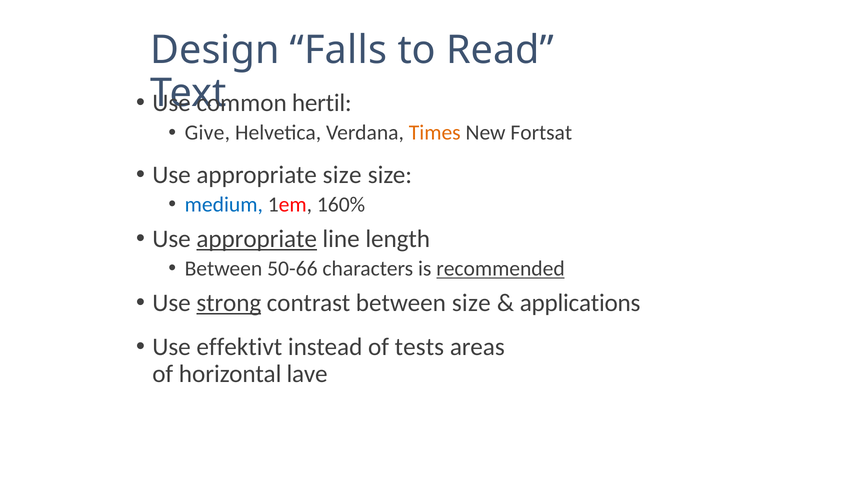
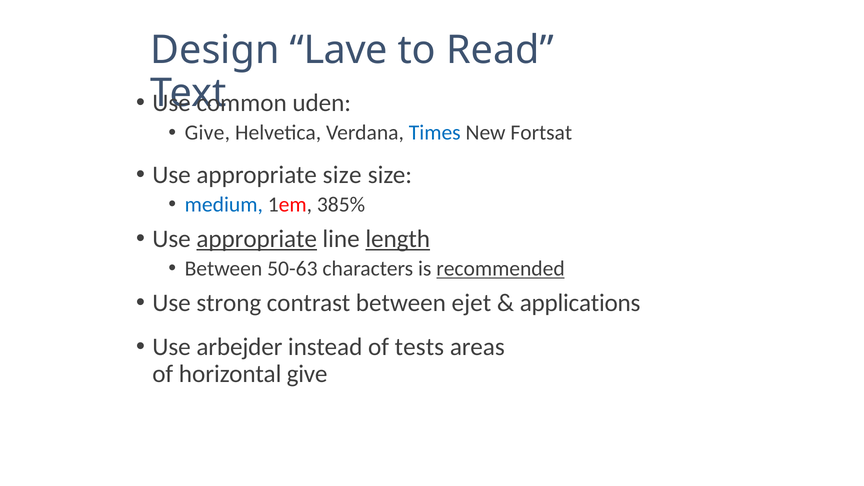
Falls: Falls -> Lave (339, 50)
hertil: hertil -> uden (322, 103)
Times colour: orange -> blue (435, 133)
160%: 160% -> 385% (341, 205)
length underline: none -> present (398, 239)
50-66: 50-66 -> 50-63 (292, 269)
strong underline: present -> none (229, 303)
between size: size -> ejet (471, 303)
effektivt: effektivt -> arbejder (239, 347)
horizontal lave: lave -> give (307, 374)
